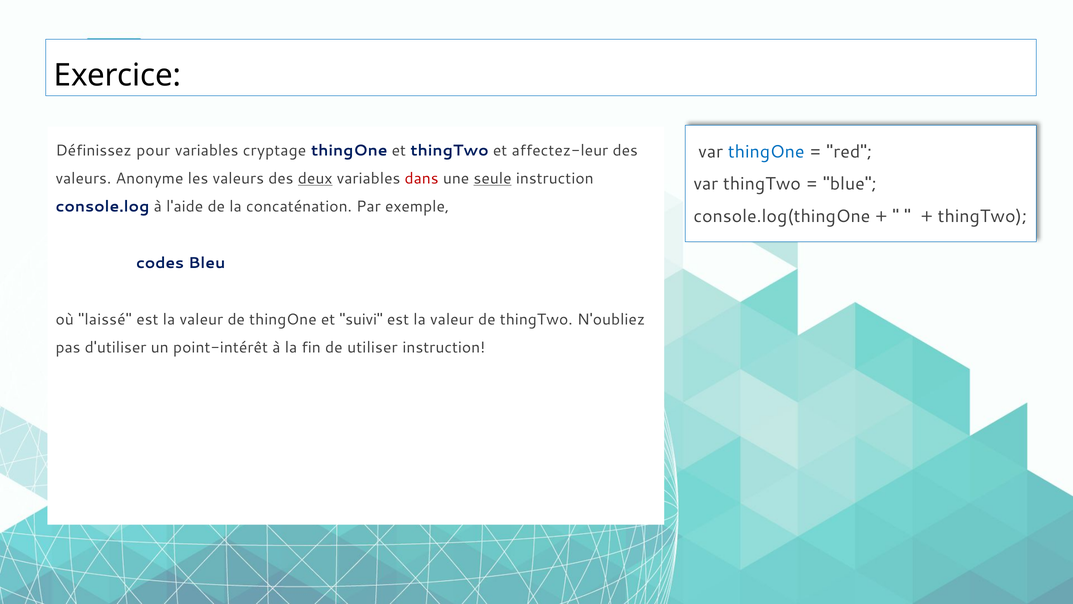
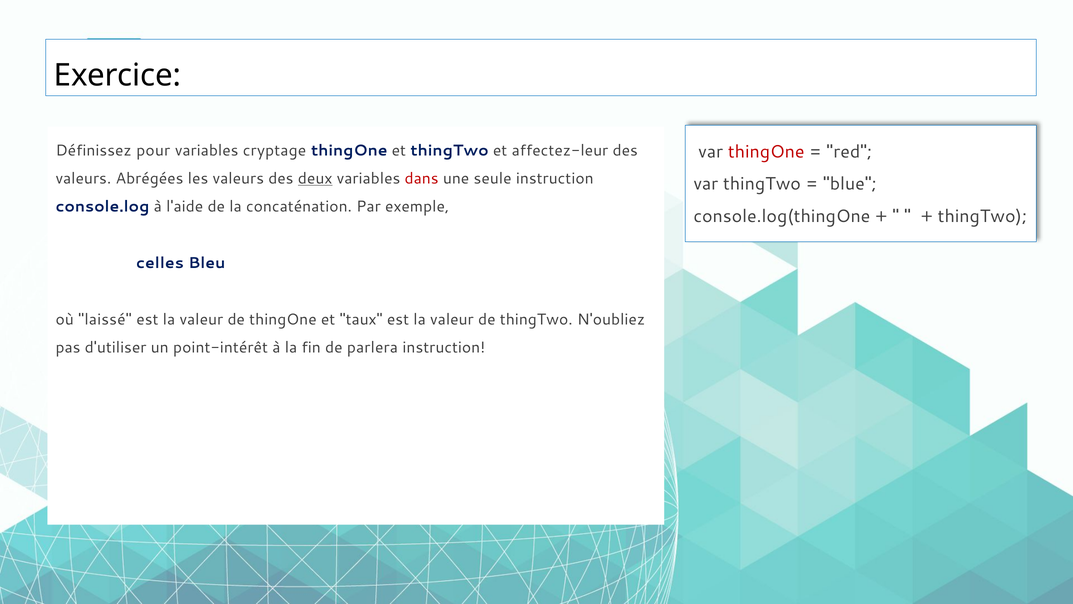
thingOne colour: blue -> red (766, 152)
Anonyme: Anonyme -> Abrégées (150, 178)
seule underline: present -> none (493, 178)
codes: codes -> celles (160, 263)
suivi: suivi -> taux (361, 319)
utiliser: utiliser -> parlera (372, 347)
